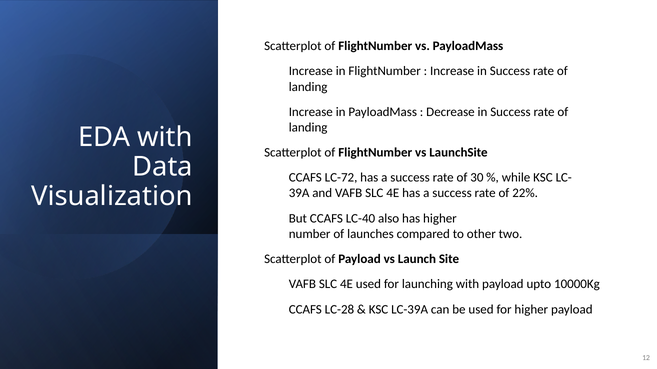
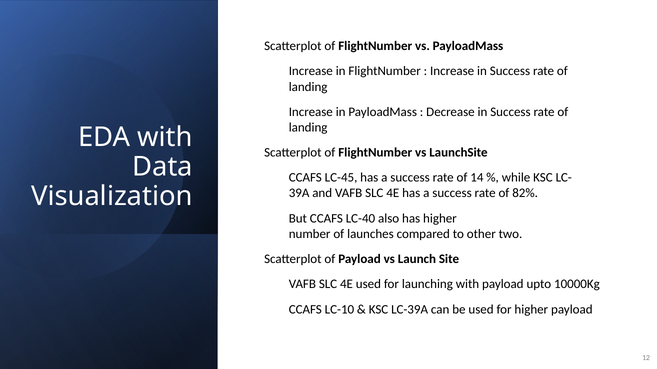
LC-72: LC-72 -> LC-45 (341, 178)
30: 30 -> 14 (477, 178)
22%: 22% -> 82% (525, 194)
LC-28: LC-28 -> LC-10 (339, 310)
